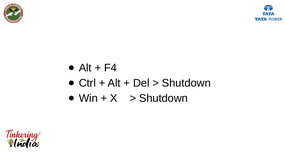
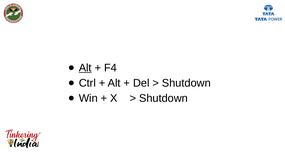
Alt underline: none -> present (85, 67)
